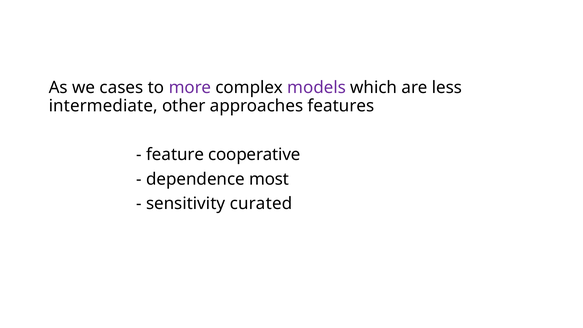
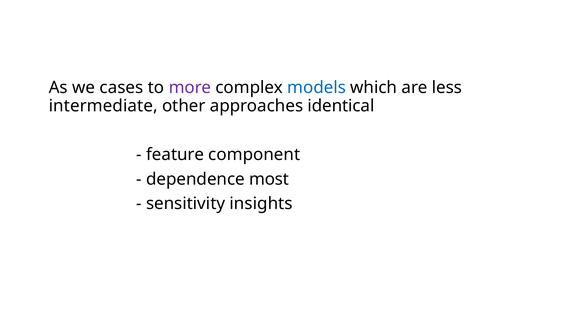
models colour: purple -> blue (317, 88)
features: features -> identical (341, 106)
cooperative: cooperative -> component (254, 155)
curated: curated -> insights (261, 203)
